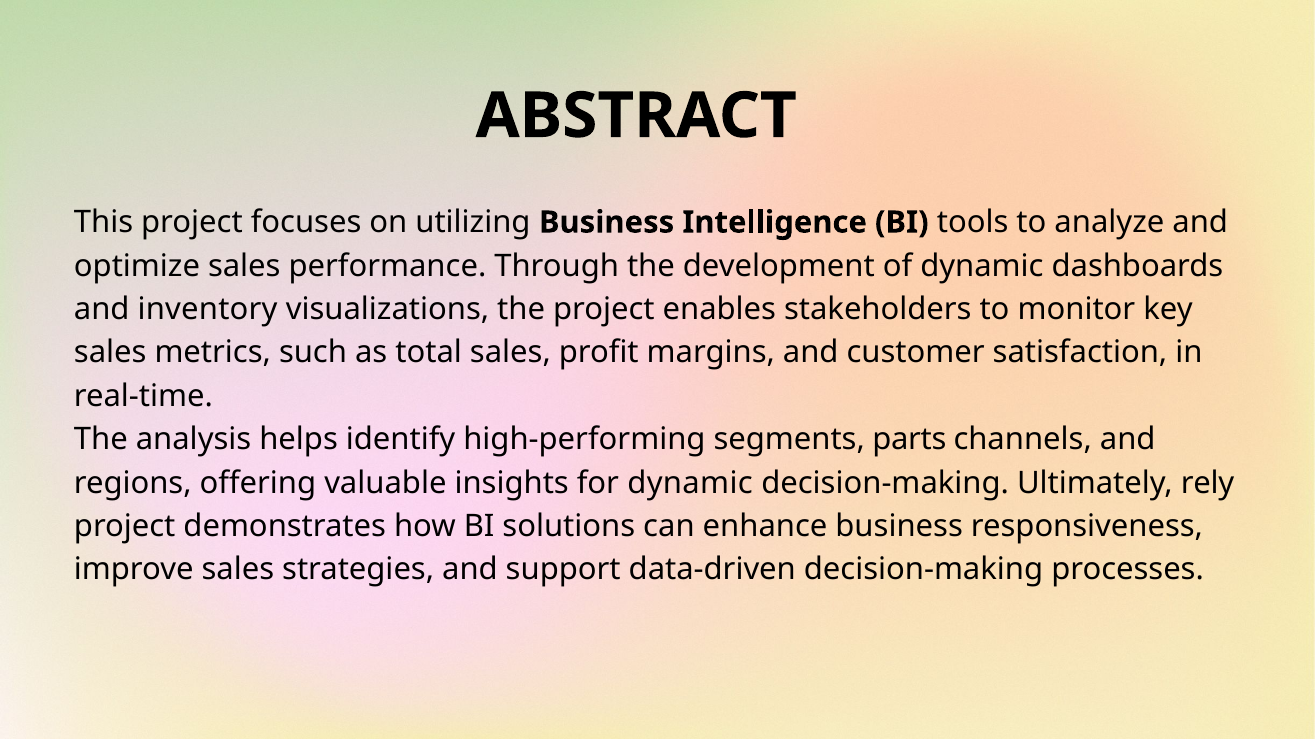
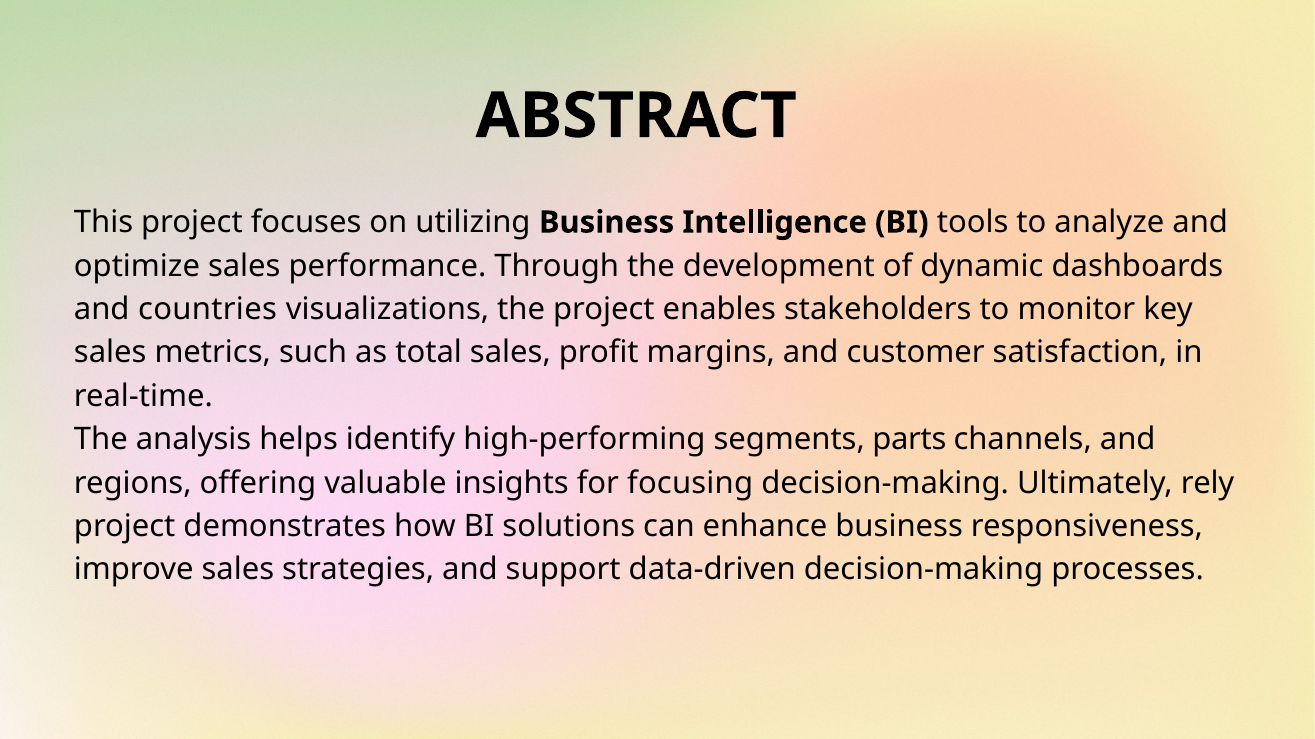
inventory: inventory -> countries (208, 309)
for dynamic: dynamic -> focusing (690, 483)
